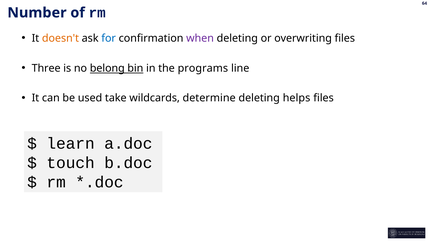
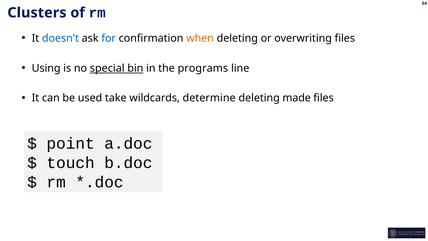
Number: Number -> Clusters (37, 13)
doesn't colour: orange -> blue (60, 38)
when colour: purple -> orange (200, 38)
Three: Three -> Using (46, 68)
belong: belong -> special (107, 68)
helps: helps -> made (297, 98)
learn: learn -> point (71, 143)
